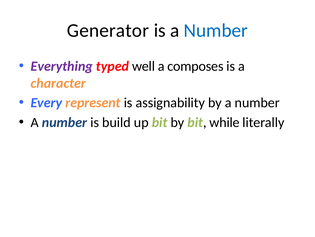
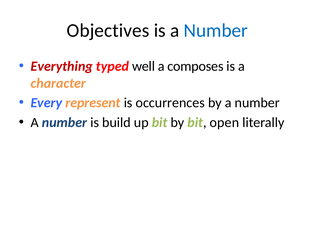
Generator: Generator -> Objectives (108, 30)
Everything colour: purple -> red (62, 66)
assignability: assignability -> occurrences (170, 102)
while: while -> open (224, 122)
